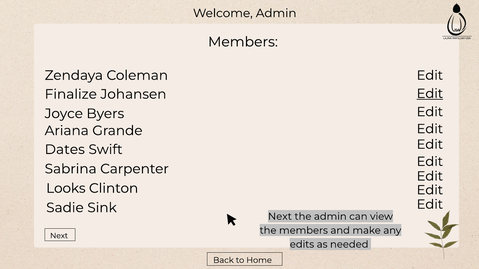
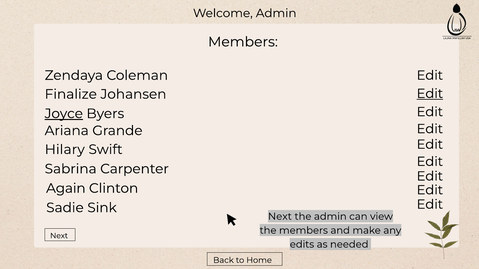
Joyce underline: none -> present (64, 114)
Dates: Dates -> Hilary (65, 150)
Looks: Looks -> Again (66, 189)
